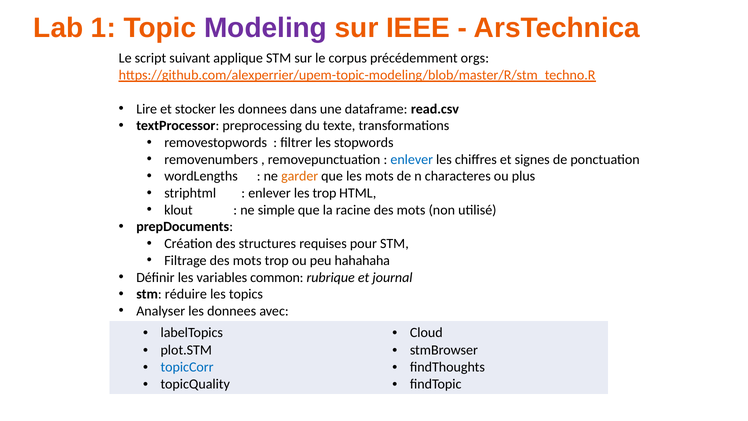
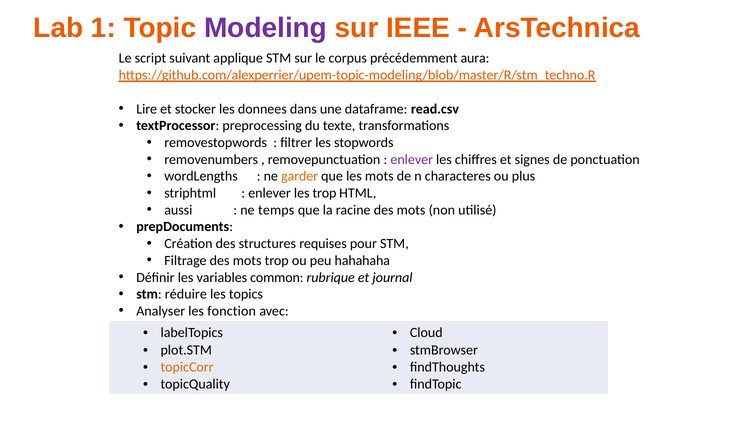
orgs: orgs -> aura (475, 58)
enlever colour: blue -> purple (412, 159)
klout: klout -> aussi (178, 210)
simple: simple -> temps (276, 210)
Analyser les donnees: donnees -> fonction (232, 311)
topicCorr colour: blue -> orange (187, 367)
